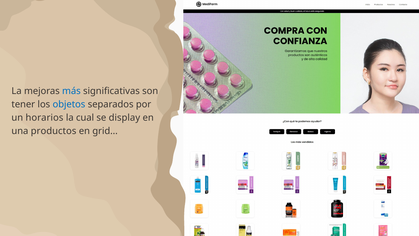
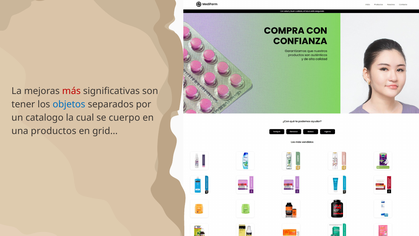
más colour: blue -> red (71, 91)
horarios: horarios -> catalogo (45, 118)
display: display -> cuerpo (124, 118)
